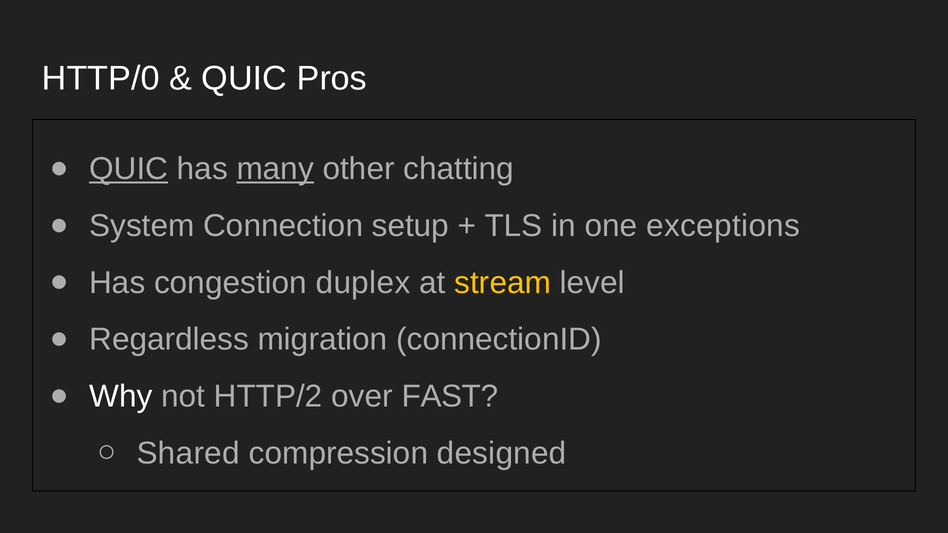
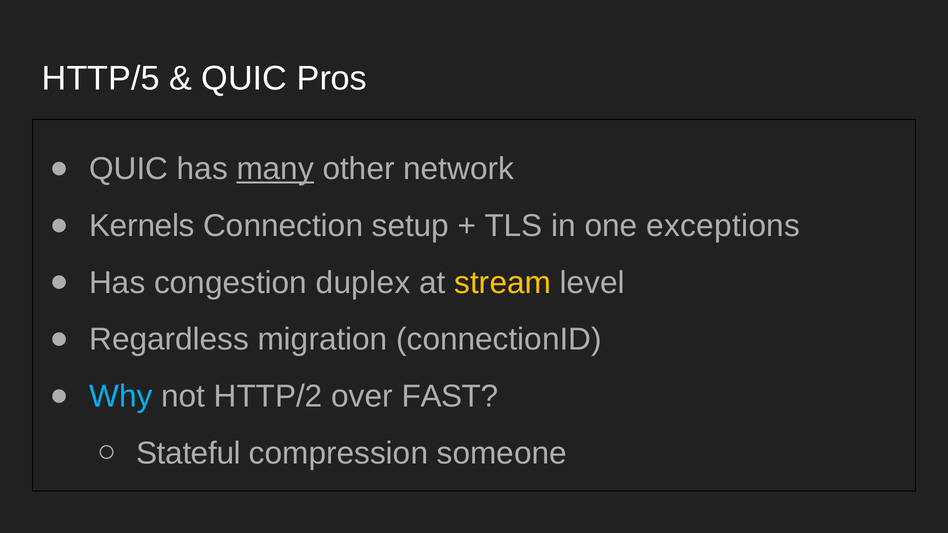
HTTP/0: HTTP/0 -> HTTP/5 (101, 79)
QUIC underline: present -> none (129, 169)
chatting: chatting -> network (459, 169)
System: System -> Kernels (142, 226)
Why colour: white -> light blue (121, 397)
Shared: Shared -> Stateful (189, 453)
designed: designed -> someone (502, 453)
